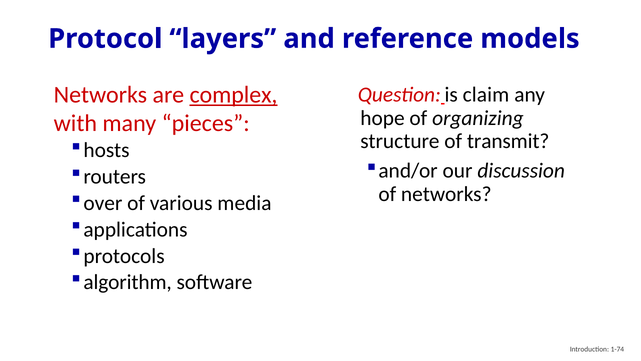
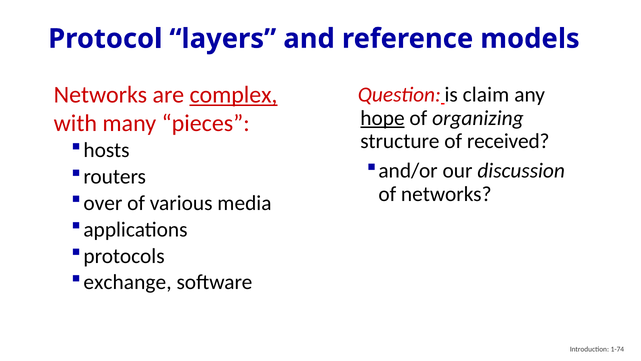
hope underline: none -> present (382, 118)
transmit: transmit -> received (508, 141)
algorithm: algorithm -> exchange (128, 282)
